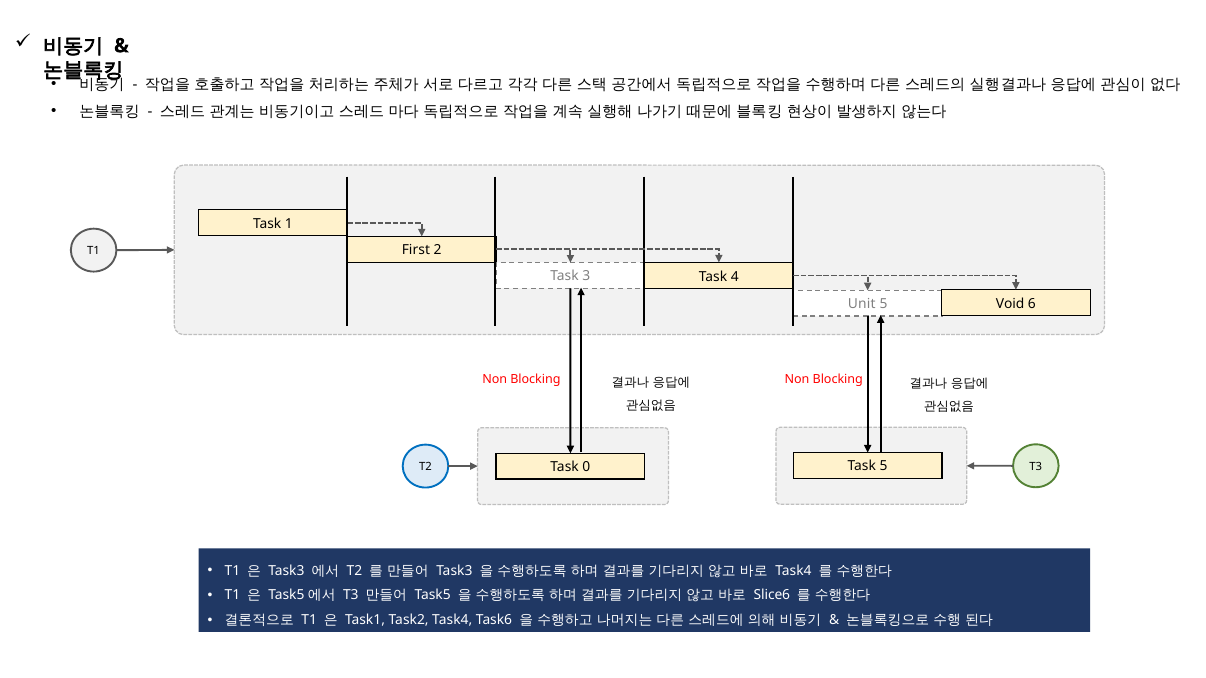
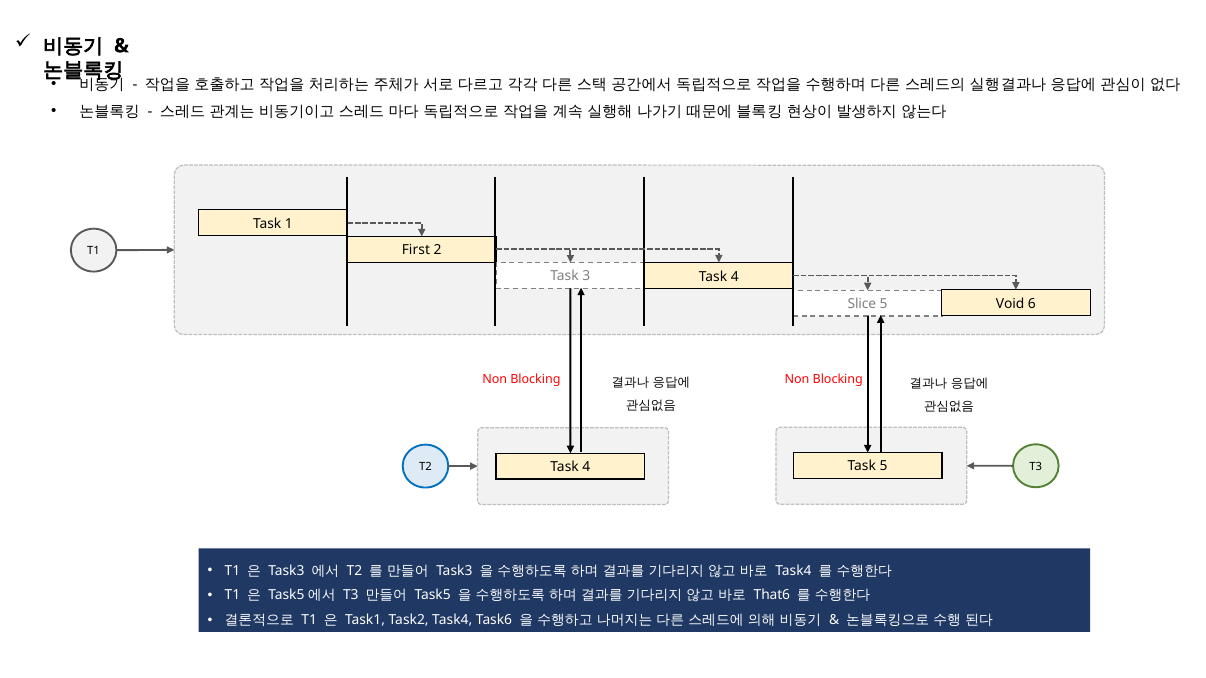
Unit: Unit -> Slice (862, 304)
0: 0 -> 4 (586, 467)
Slice6: Slice6 -> That6 (772, 596)
